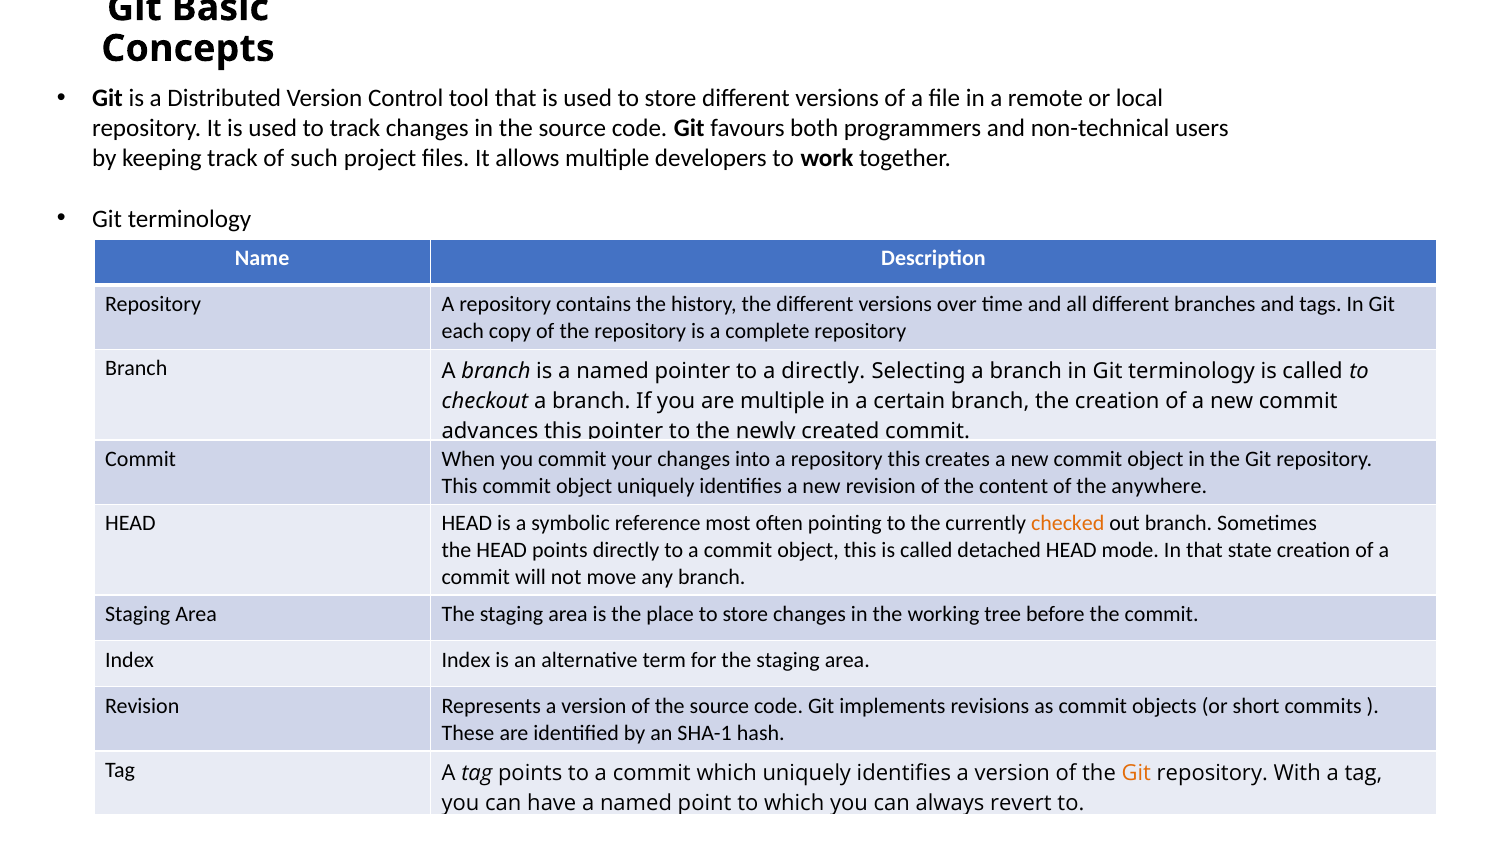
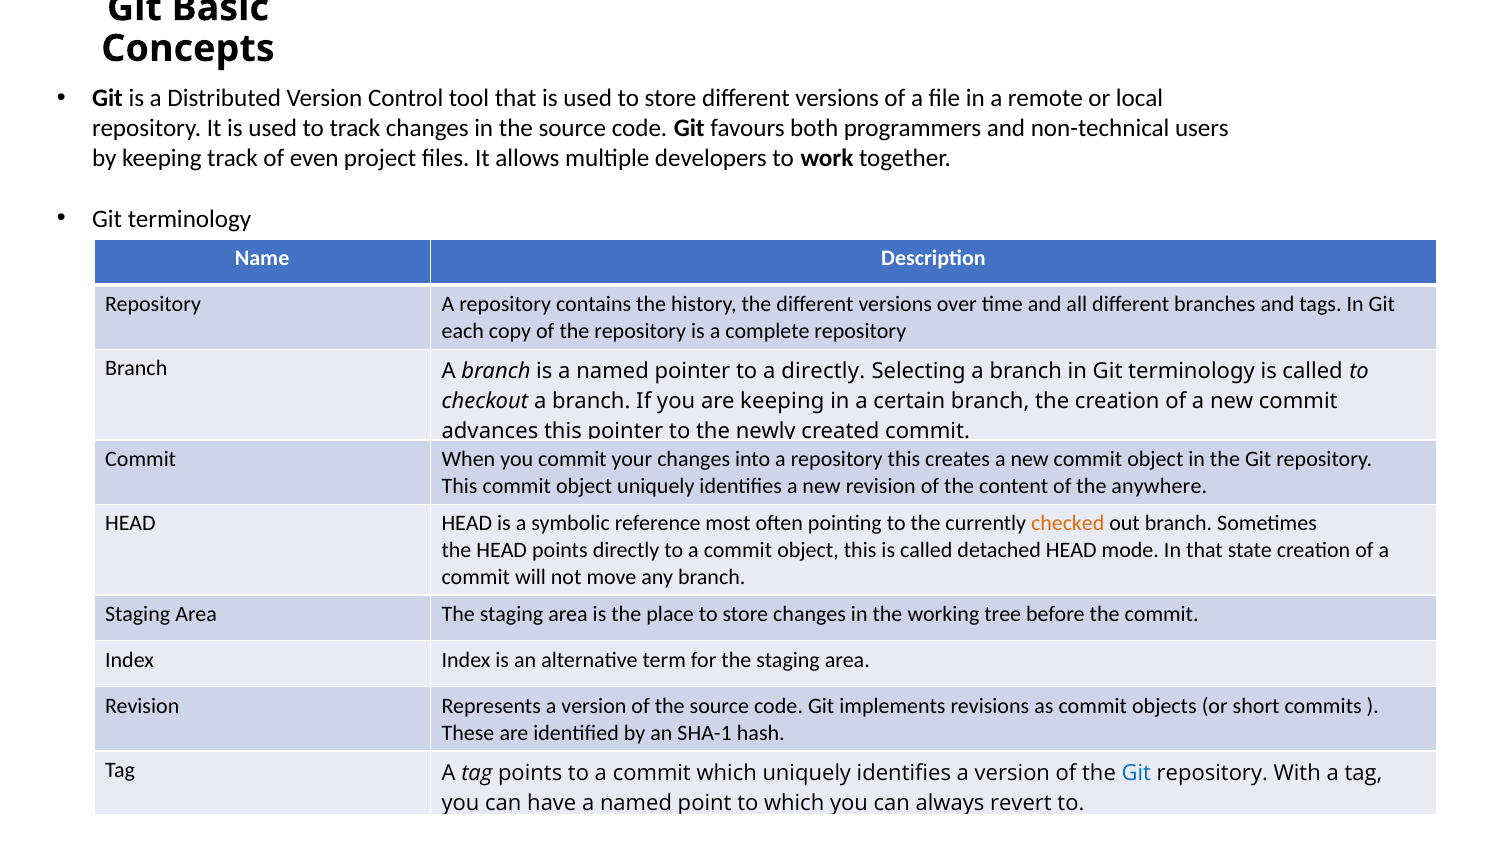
such: such -> even (314, 159)
are multiple: multiple -> keeping (782, 401)
Git colour: orange -> blue (1136, 773)
